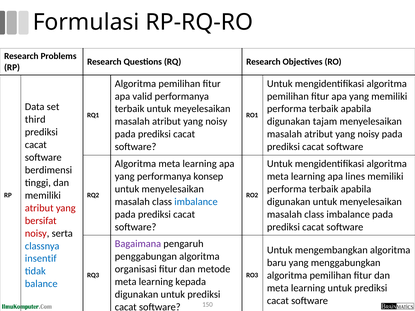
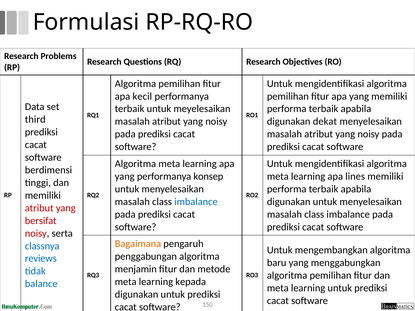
valid: valid -> kecil (142, 96)
tajam: tajam -> dekat (325, 122)
Bagaimana colour: purple -> orange (138, 244)
insentif: insentif -> reviews (41, 259)
organisasi: organisasi -> menjamin (136, 269)
